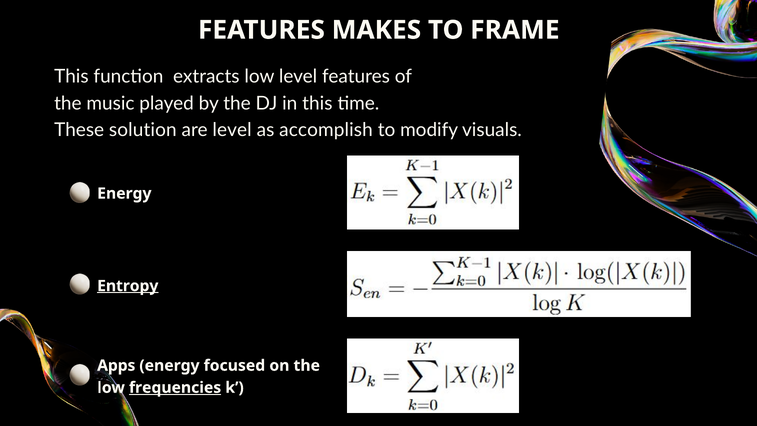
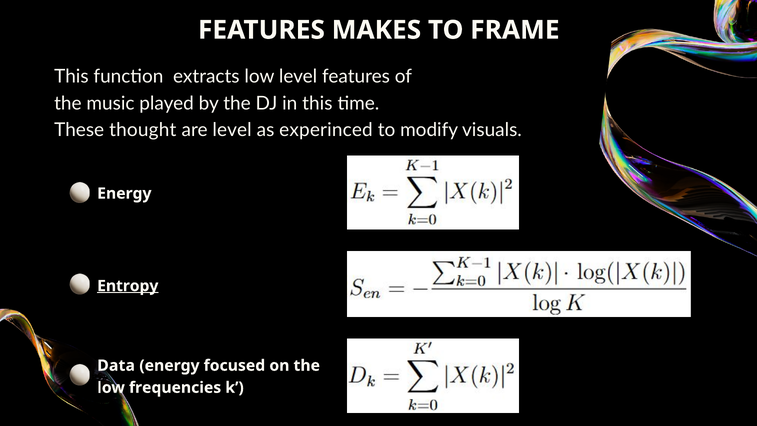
solution: solution -> thought (143, 130)
accomplish: accomplish -> experinced (326, 130)
Apps: Apps -> Data (116, 365)
frequencies underline: present -> none (175, 387)
